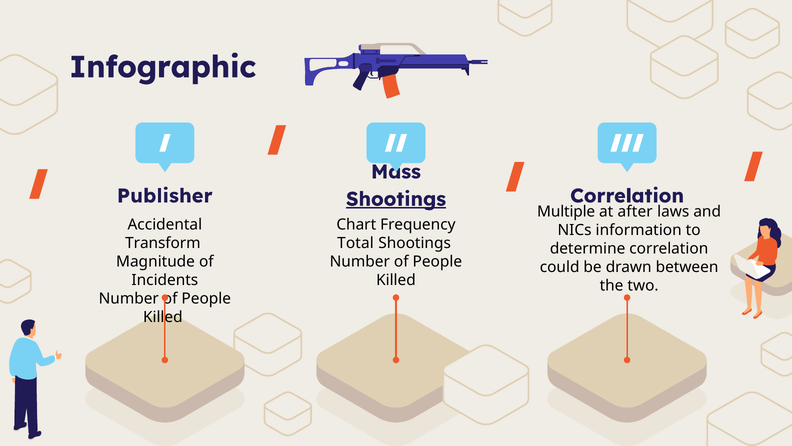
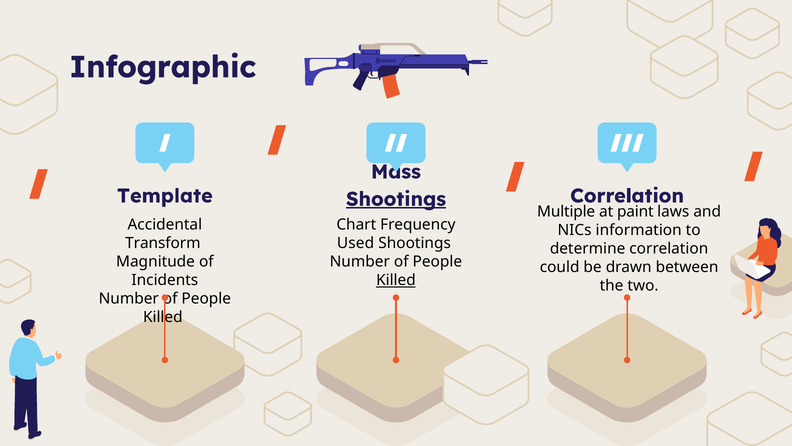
Publisher: Publisher -> Template (165, 196)
after: after -> paint (635, 211)
Total: Total -> Used (356, 243)
Killed underline: none -> present (396, 280)
